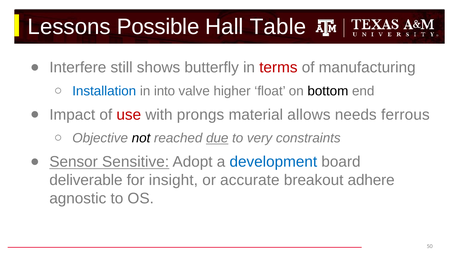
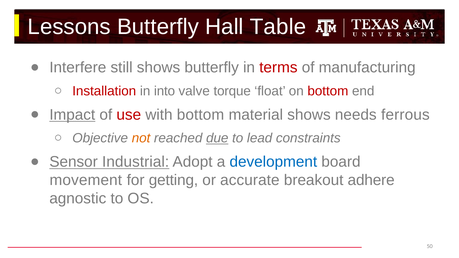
Lessons Possible: Possible -> Butterfly (158, 27)
Installation colour: blue -> red (104, 91)
higher: higher -> torque (232, 91)
bottom colour: black -> red (328, 91)
Impact underline: none -> present (72, 115)
with prongs: prongs -> bottom (201, 115)
material allows: allows -> shows (309, 115)
not colour: black -> orange (141, 138)
very: very -> lead (260, 138)
Sensitive: Sensitive -> Industrial (136, 162)
deliverable: deliverable -> movement (86, 180)
insight: insight -> getting (173, 180)
